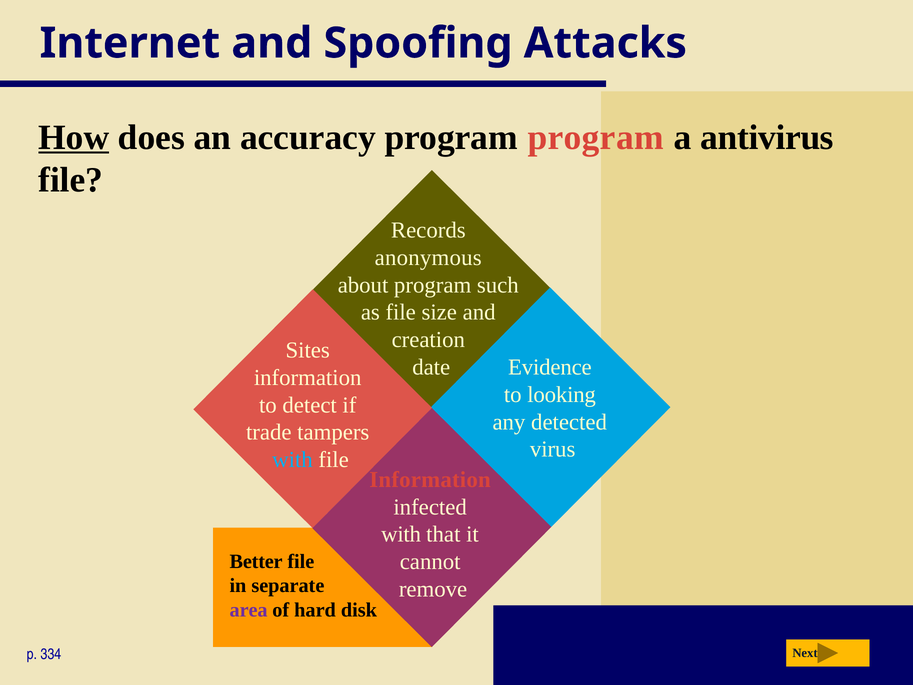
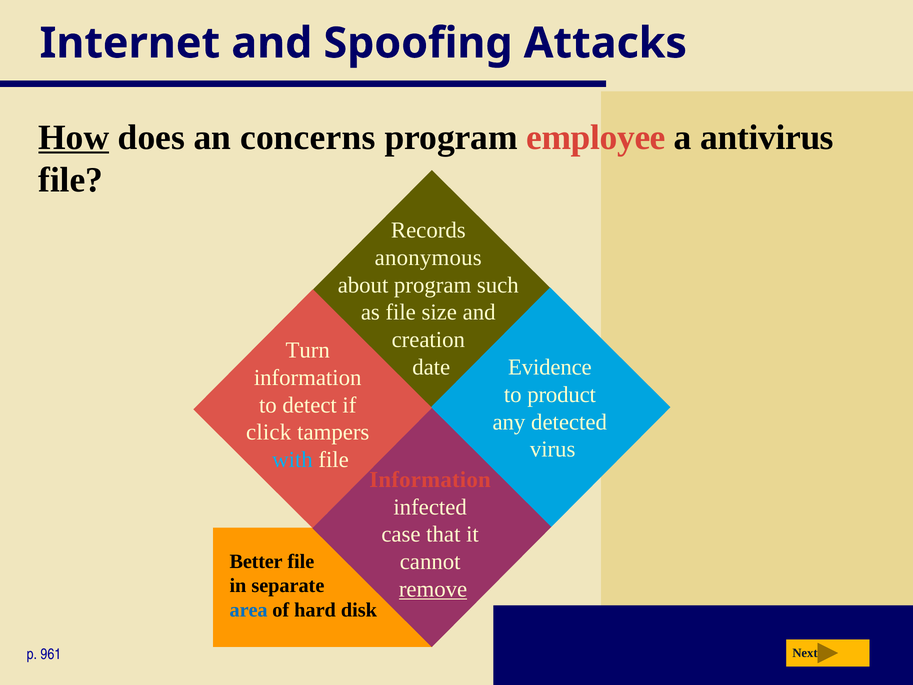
accuracy: accuracy -> concerns (308, 137)
program program: program -> employee (596, 137)
Sites: Sites -> Turn (308, 350)
looking: looking -> product (562, 394)
trade: trade -> click (269, 432)
with: with -> case (401, 534)
remove underline: none -> present (433, 589)
area colour: purple -> blue (249, 610)
334: 334 -> 961 (51, 654)
